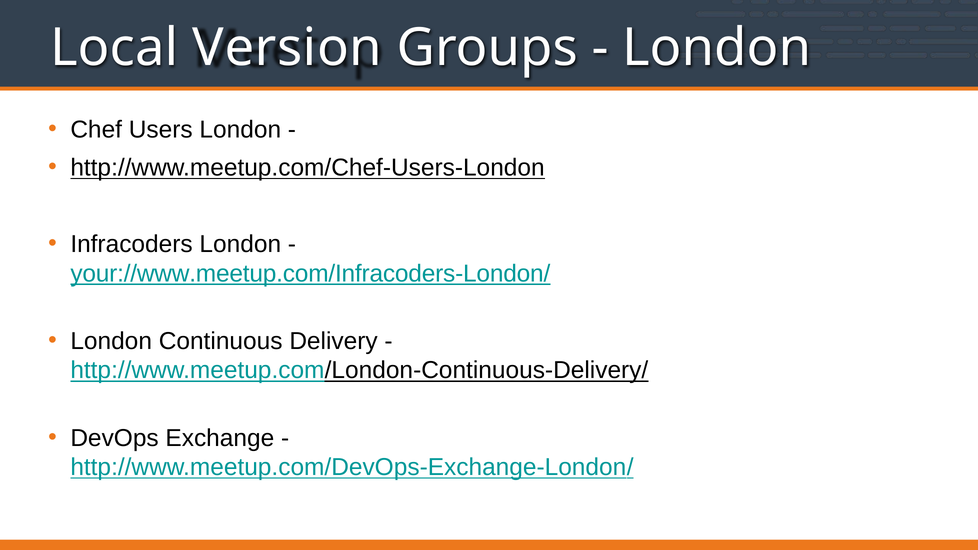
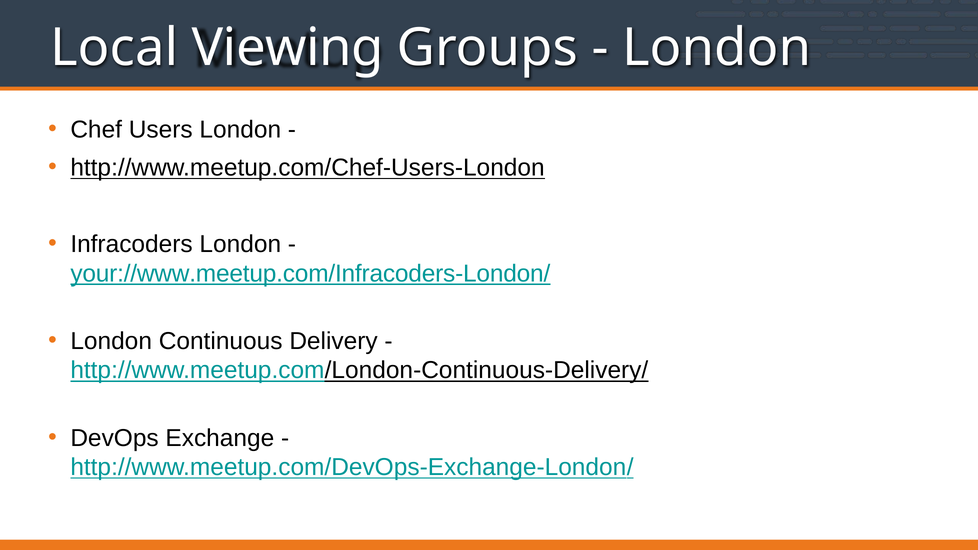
Version: Version -> Viewing (288, 48)
